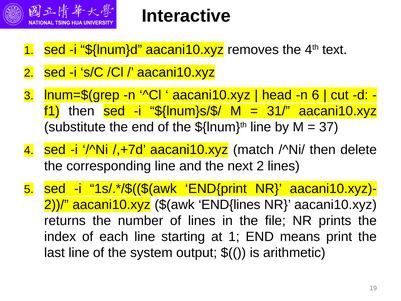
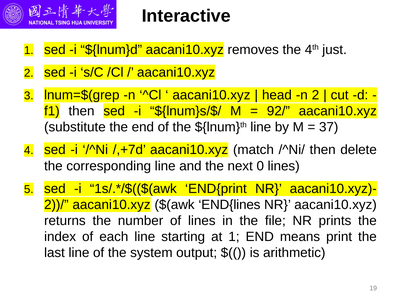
text: text -> just (335, 50)
n 6: 6 -> 2 (315, 95)
31/: 31/ -> 92/ (278, 111)
next 2: 2 -> 0 (260, 166)
